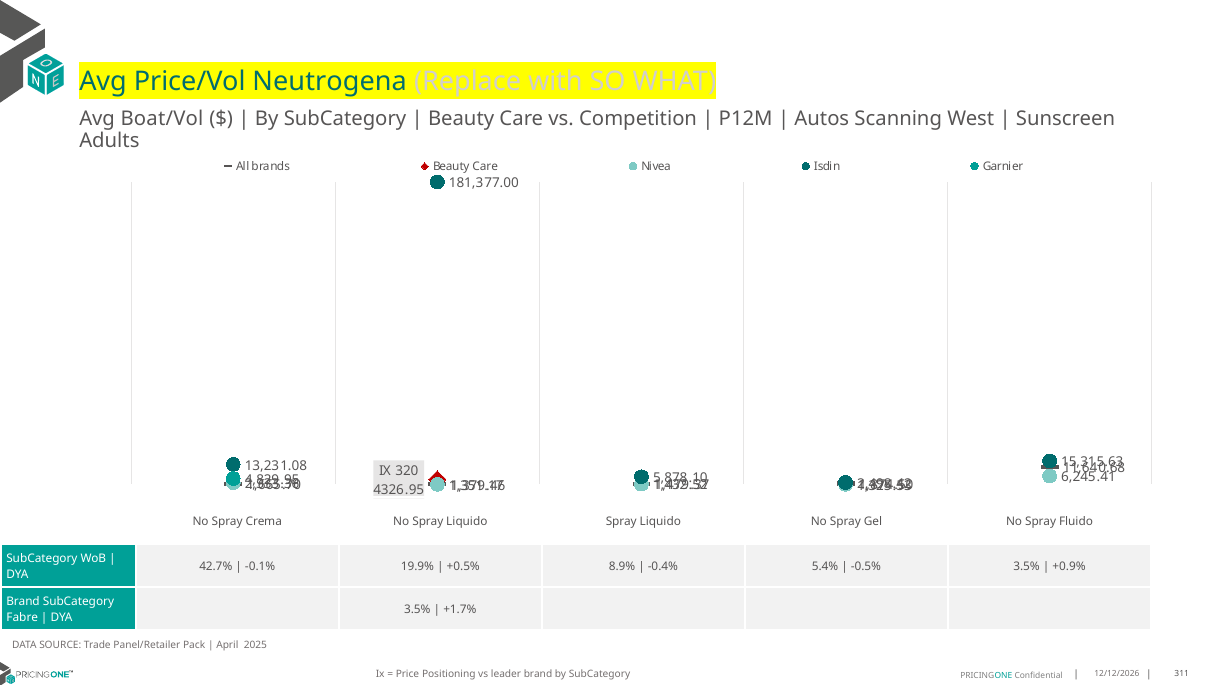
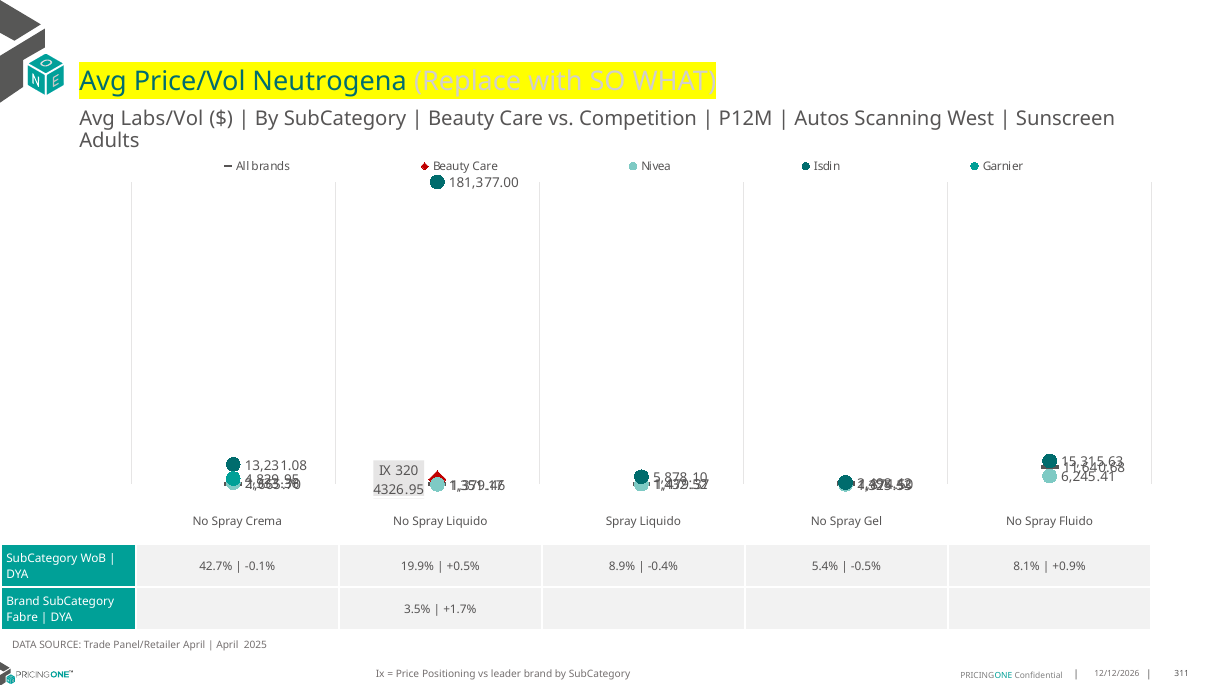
Boat/Vol: Boat/Vol -> Labs/Vol (162, 119)
-0.5% 3.5%: 3.5% -> 8.1% (1027, 567)
Panel/Retailer Pack: Pack -> April (194, 646)
